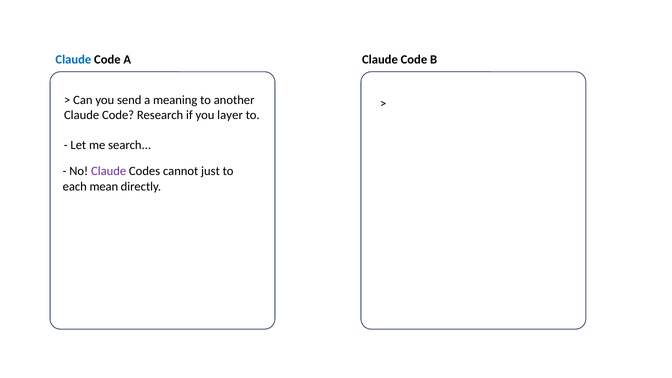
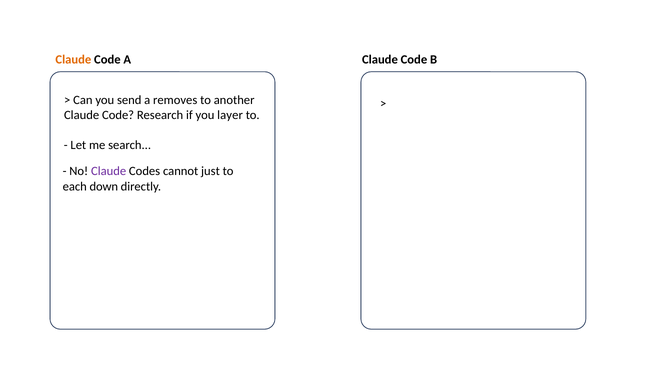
Claude colour: blue -> orange (73, 60)
meaning: meaning -> removes (175, 100)
mean: mean -> down (104, 186)
